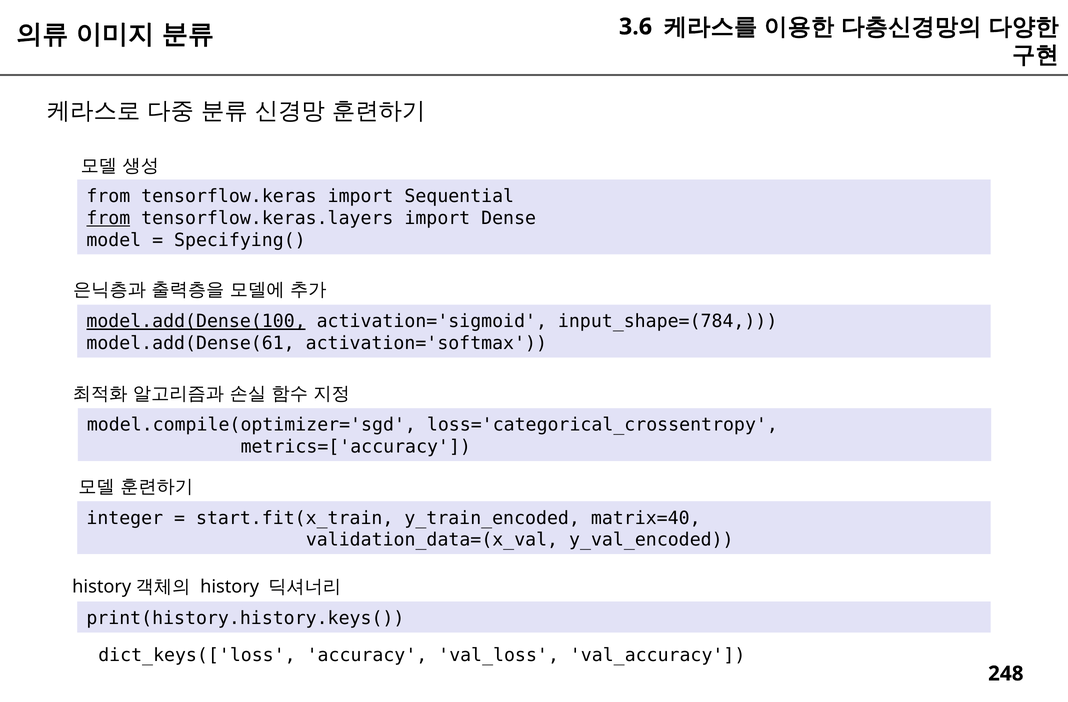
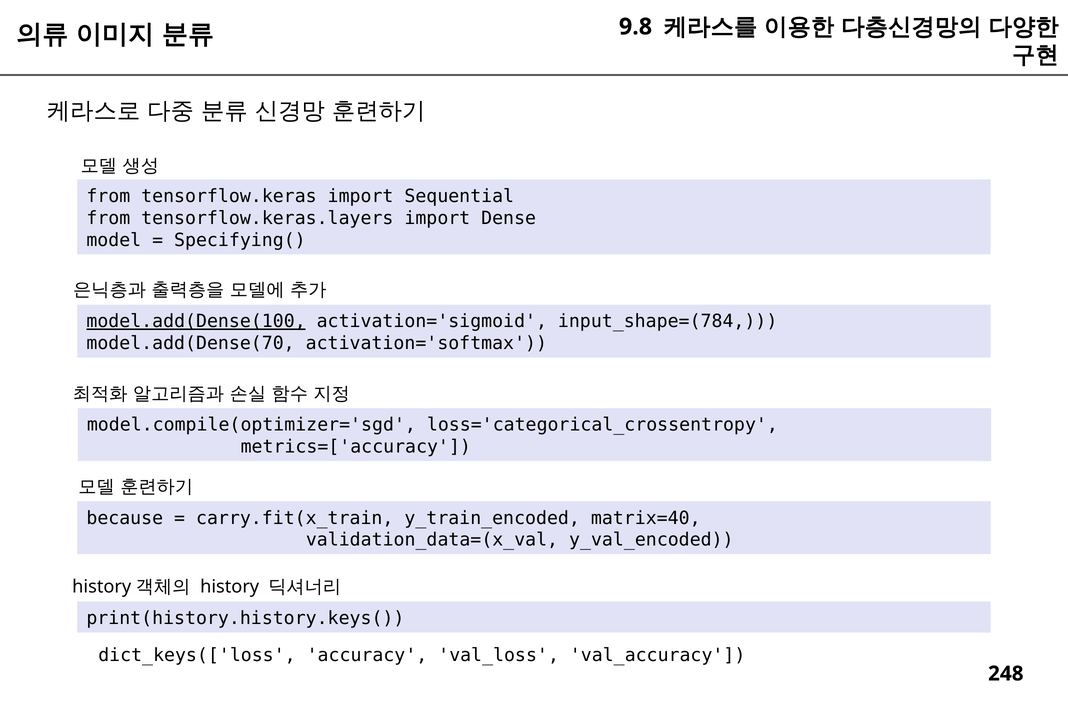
3.6: 3.6 -> 9.8 (636, 27)
from underline: present -> none (108, 218)
model.add(Dense(61: model.add(Dense(61 -> model.add(Dense(70 (191, 343)
integer: integer -> because (125, 518)
start.fit(x_train: start.fit(x_train -> carry.fit(x_train (295, 518)
